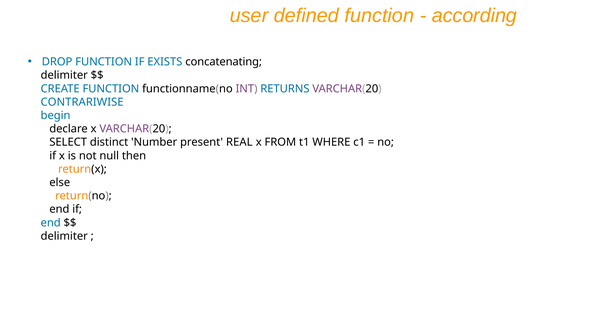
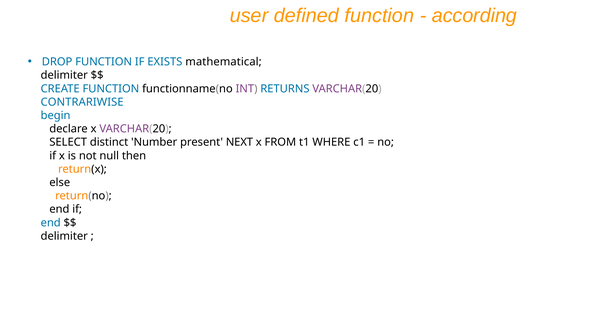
concatenating: concatenating -> mathematical (224, 62)
REAL: REAL -> NEXT (239, 142)
